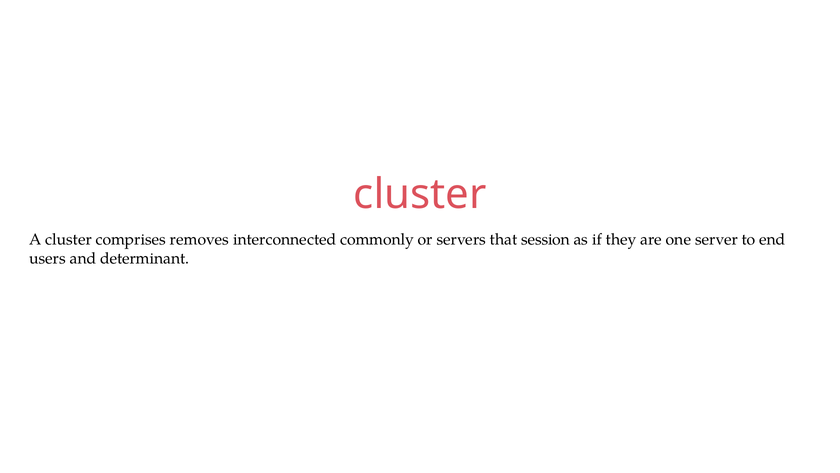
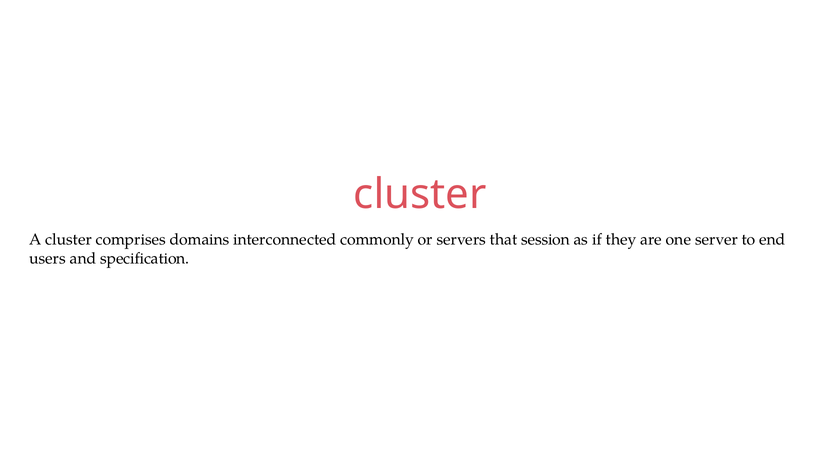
removes: removes -> domains (200, 239)
determinant: determinant -> specification (145, 258)
